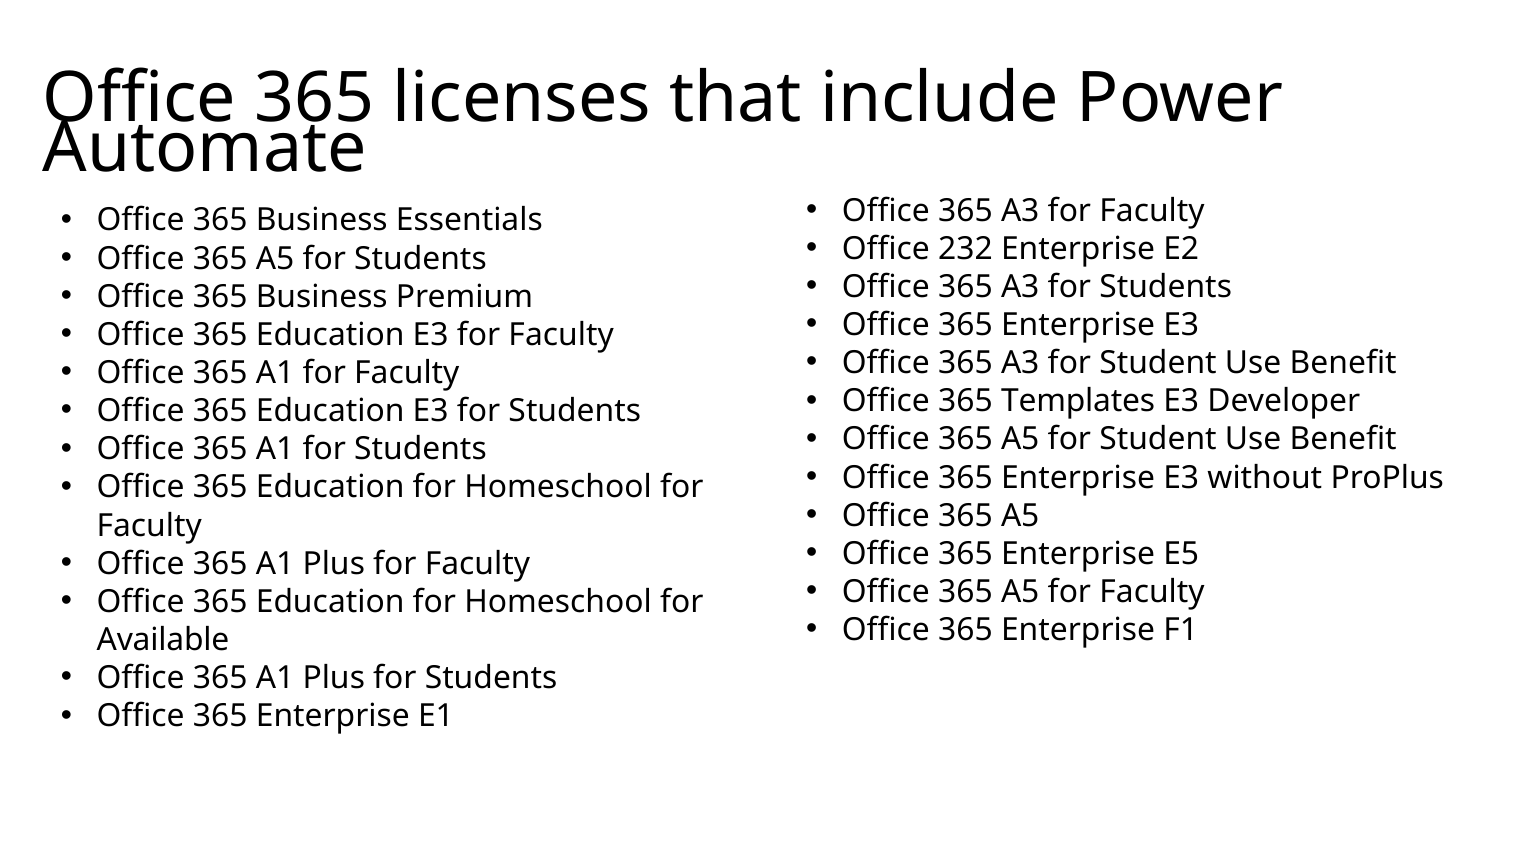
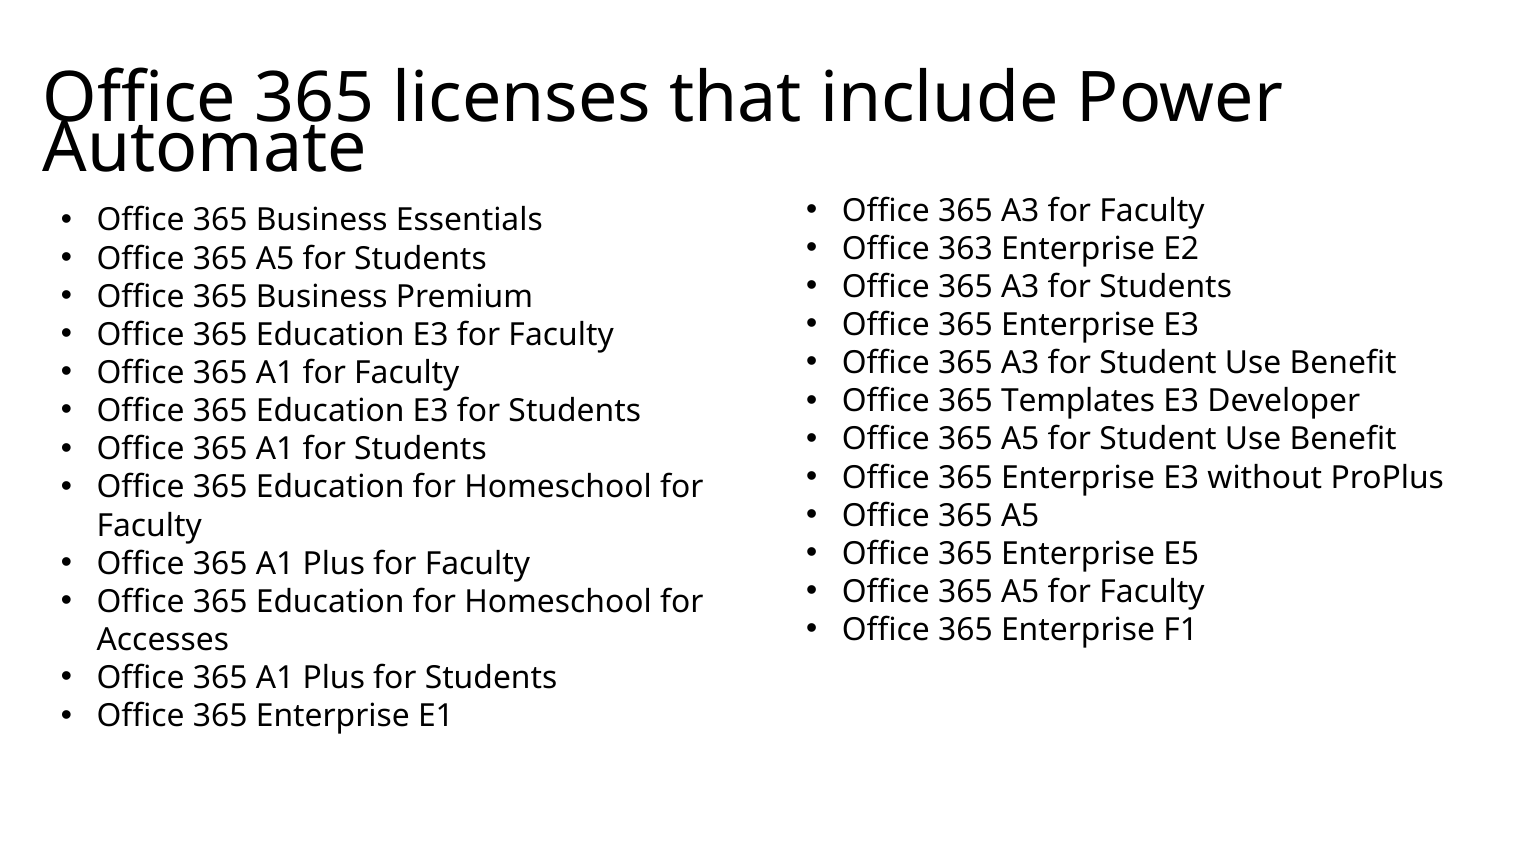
232: 232 -> 363 (965, 249)
Available: Available -> Accesses (163, 640)
